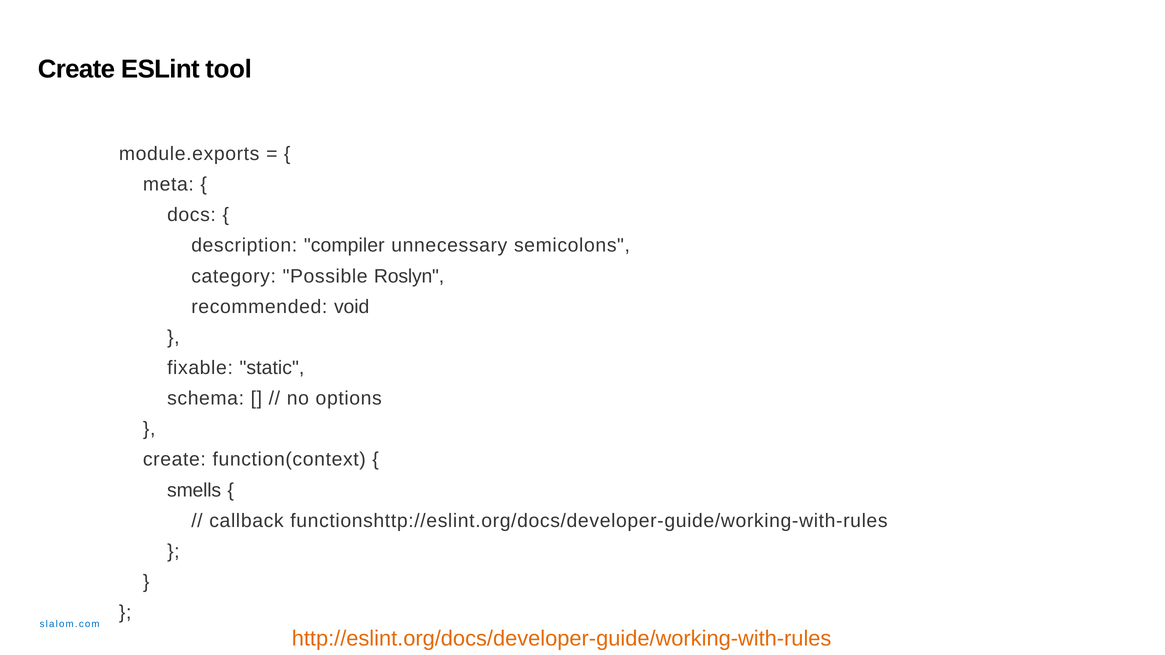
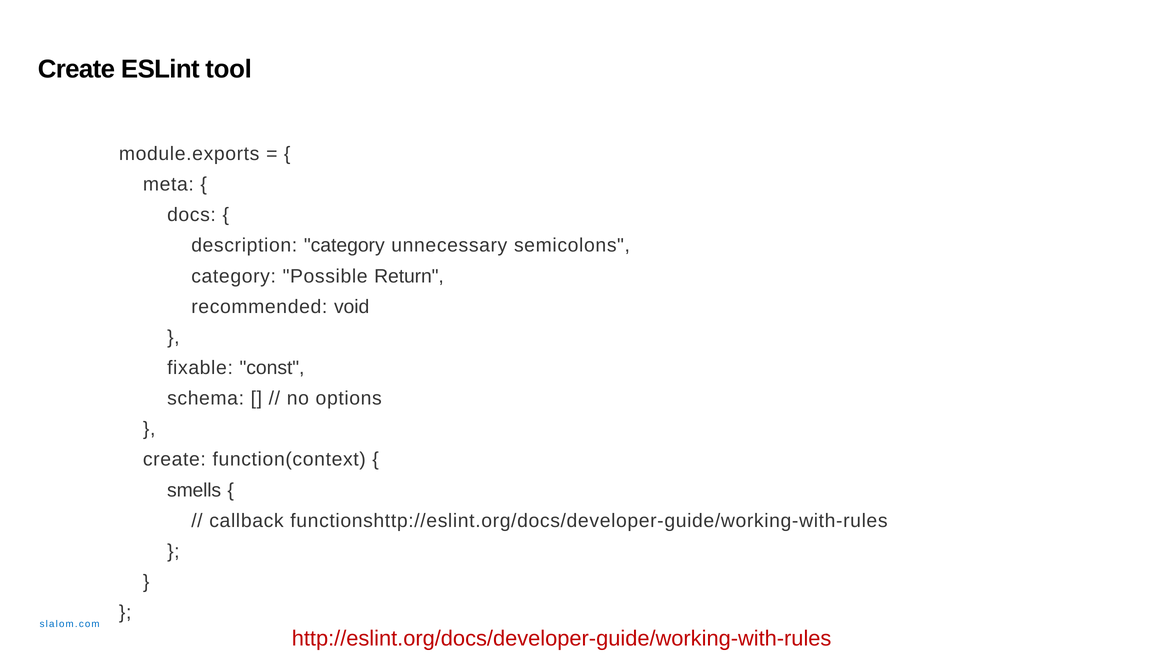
description compiler: compiler -> category (344, 246)
Roslyn: Roslyn -> Return (409, 276)
static: static -> const (272, 368)
http://eslint.org/docs/developer-guide/working-with-rules colour: orange -> red (562, 639)
